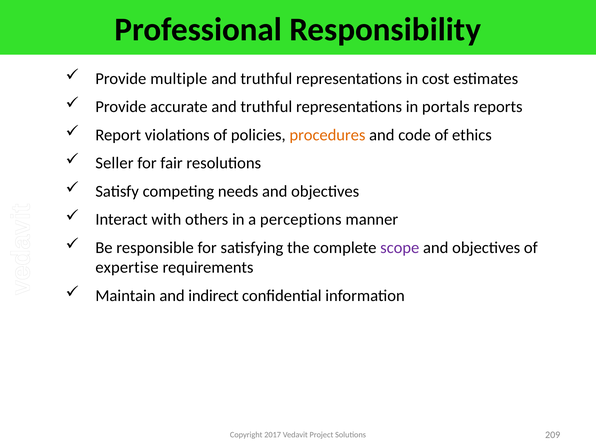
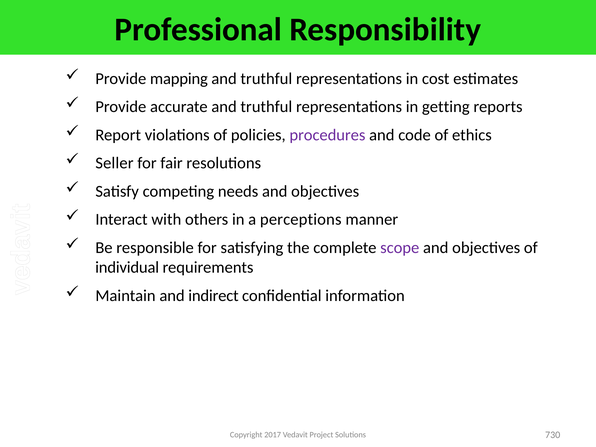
multiple: multiple -> mapping (179, 79)
portals: portals -> getting (446, 107)
procedures colour: orange -> purple (327, 135)
expertise: expertise -> individual (127, 267)
209: 209 -> 730 (553, 435)
